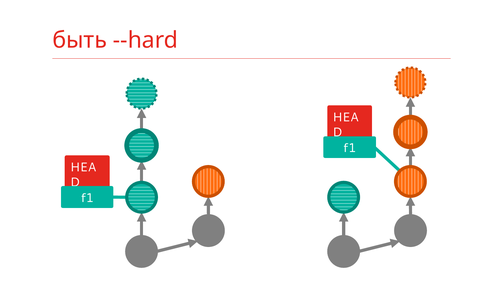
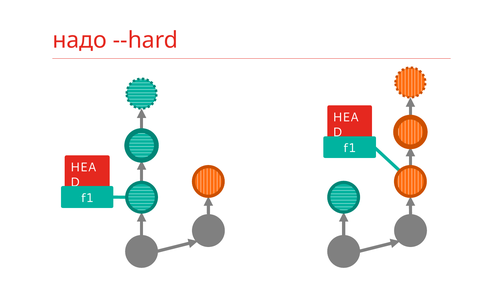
быть: быть -> надо (80, 40)
